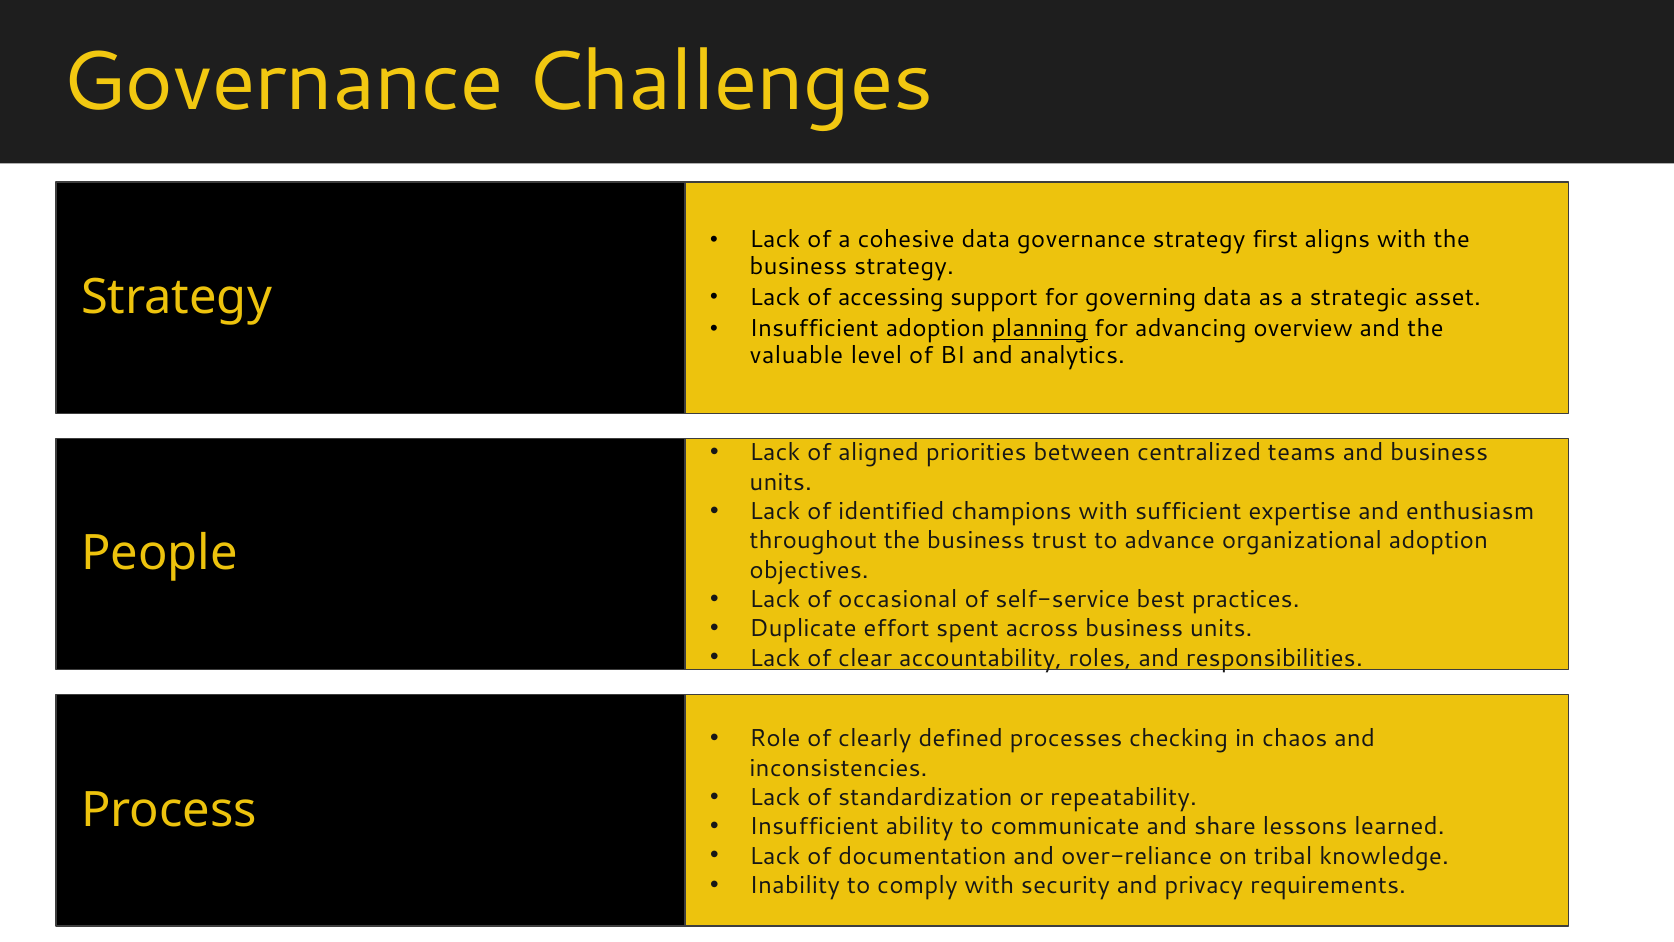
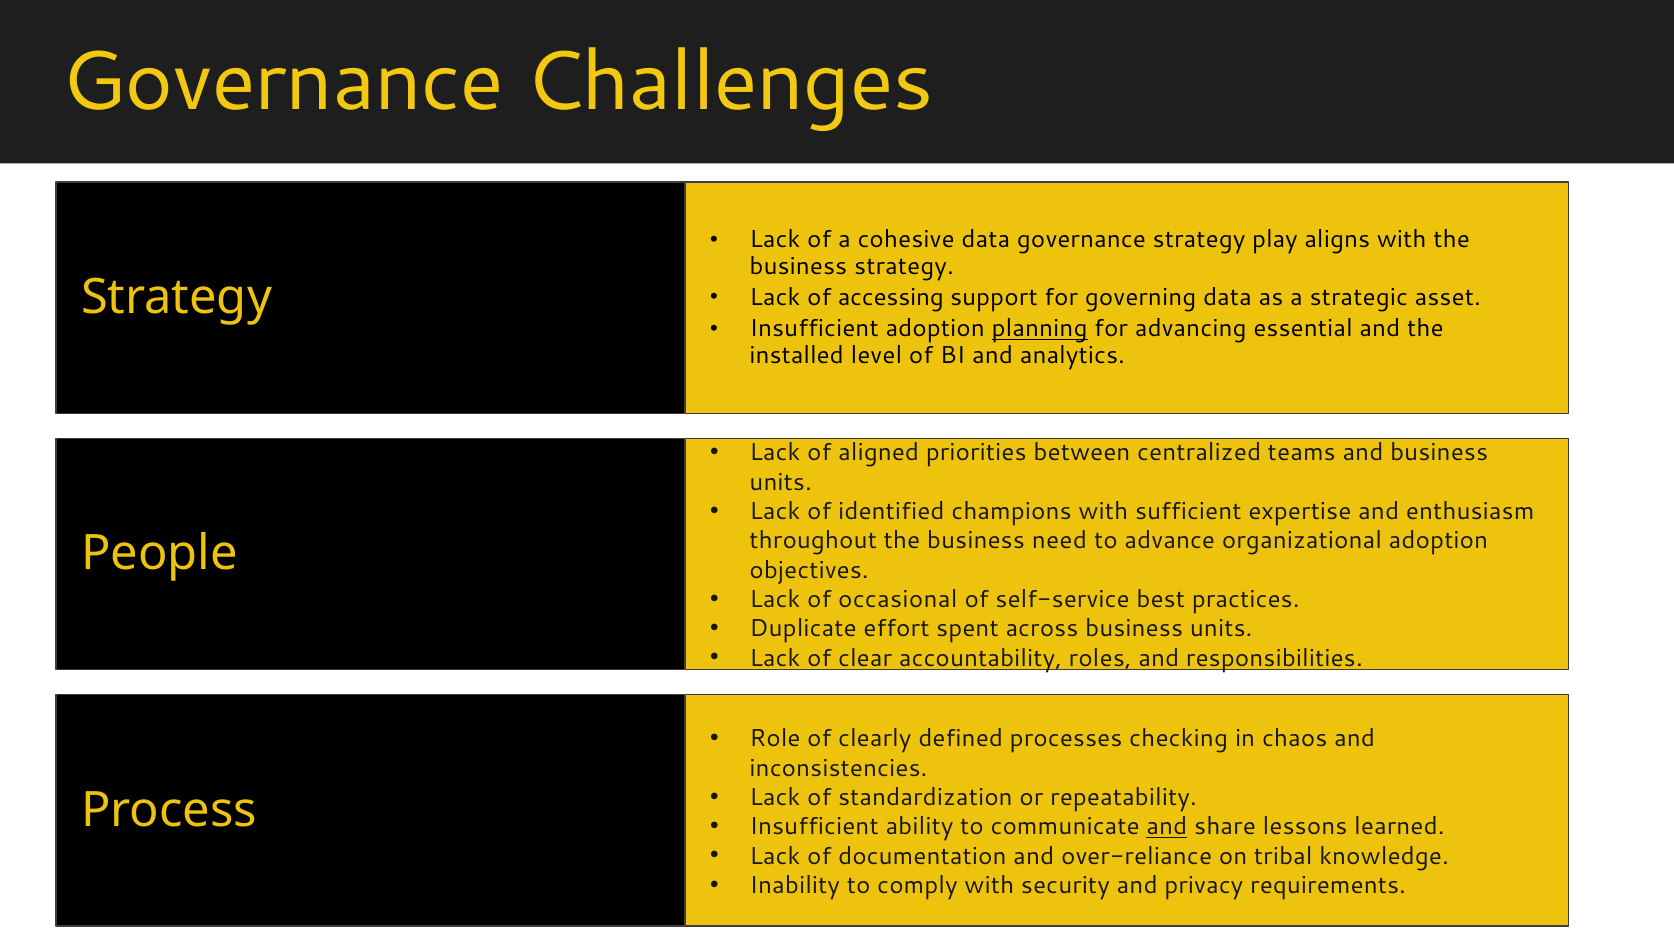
first: first -> play (1275, 240)
overview: overview -> essential (1303, 329)
valuable: valuable -> installed (797, 355)
trust: trust -> need (1059, 541)
and underline: none -> present (1167, 826)
